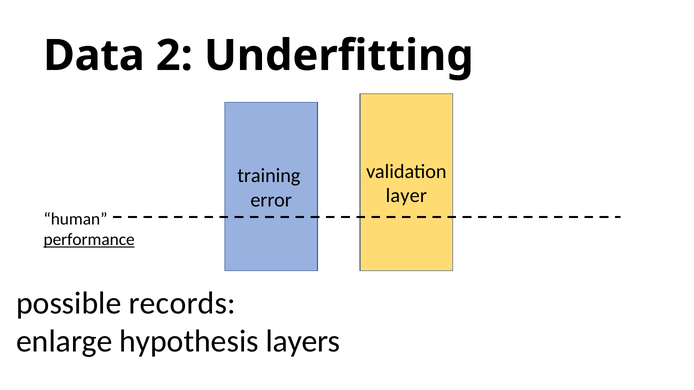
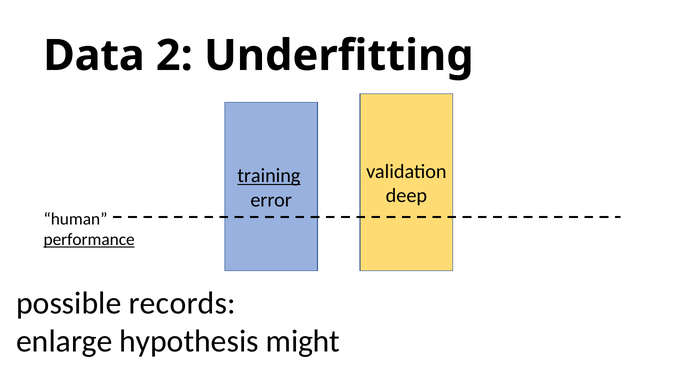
training underline: none -> present (269, 176)
layer: layer -> deep (406, 196)
layers: layers -> might (303, 342)
